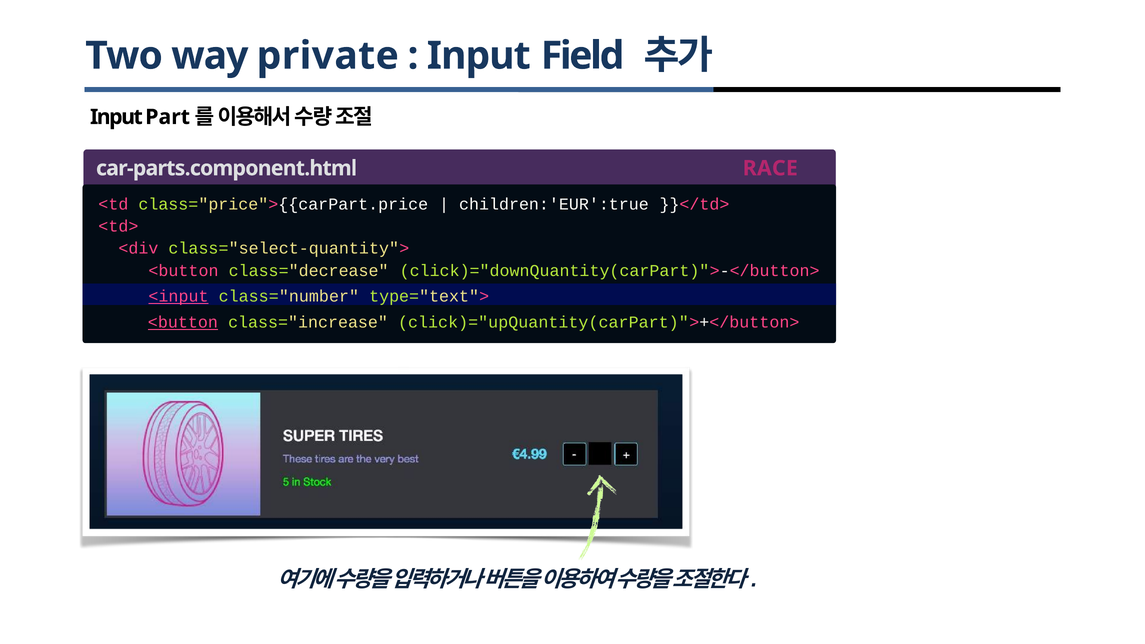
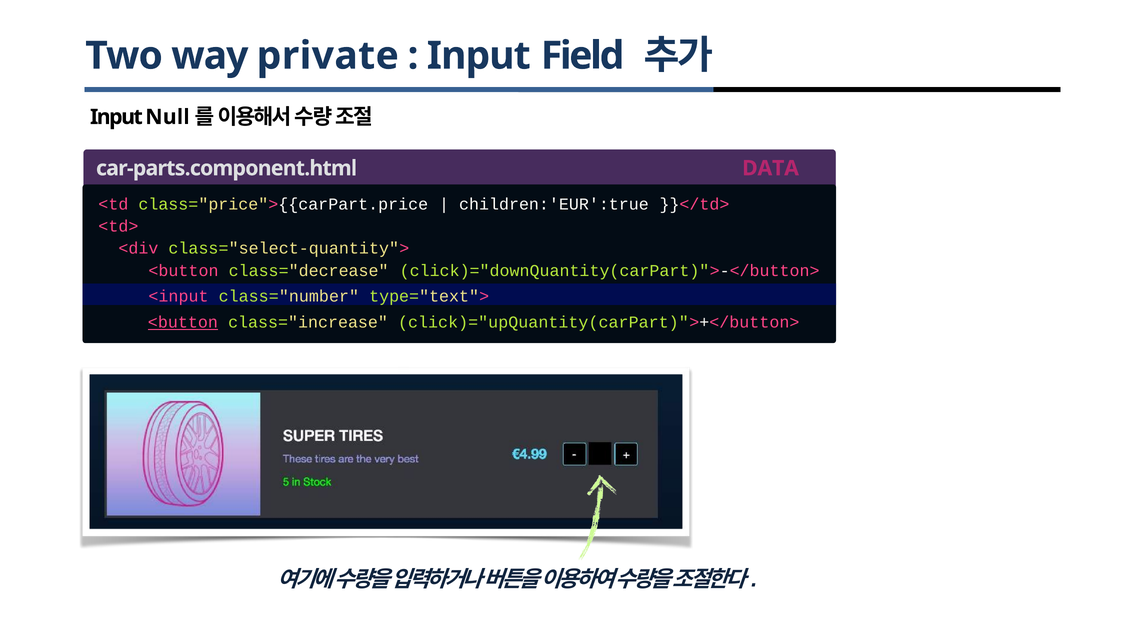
Part: Part -> Null (168, 117)
RACE: RACE -> DATA (771, 168)
<input underline: present -> none (178, 296)
